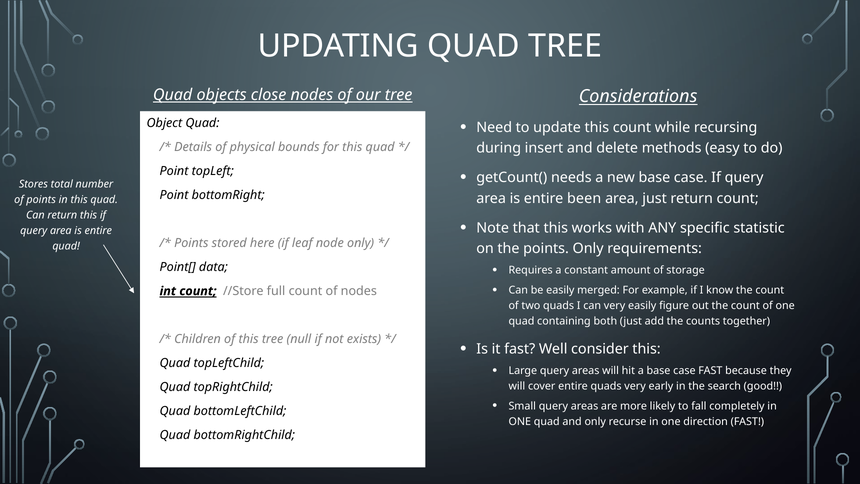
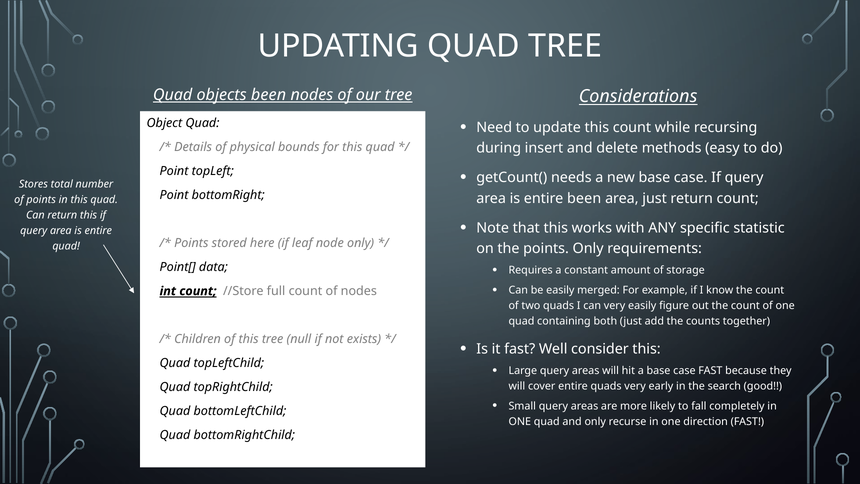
objects close: close -> been (269, 95)
